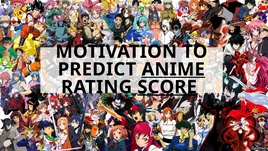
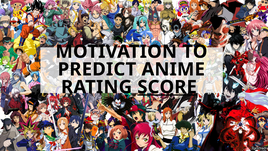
ANIME underline: present -> none (173, 69)
